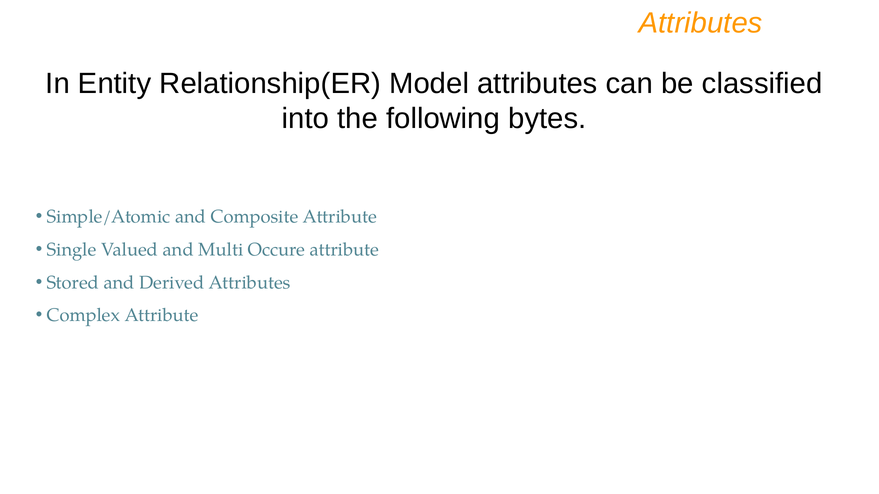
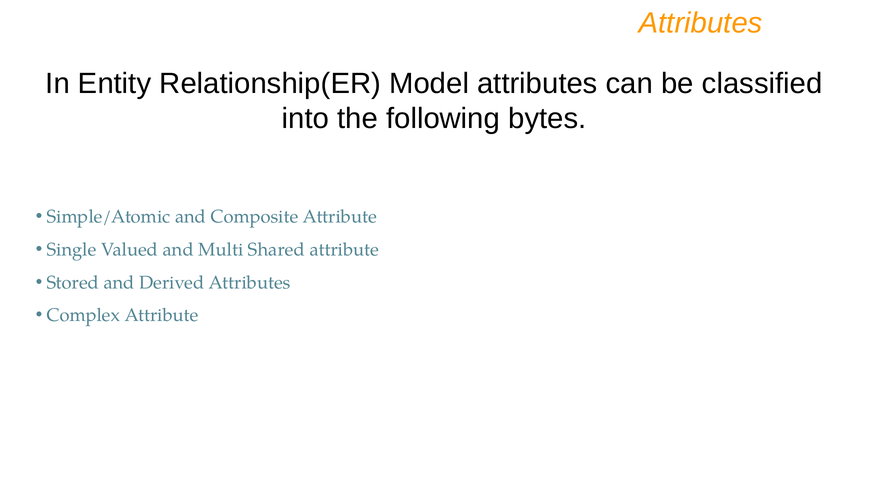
Occure: Occure -> Shared (276, 250)
